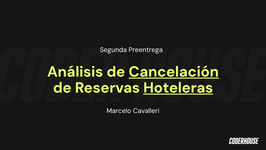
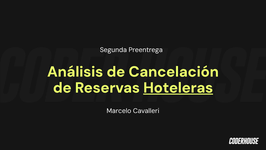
Cancelación underline: present -> none (174, 72)
